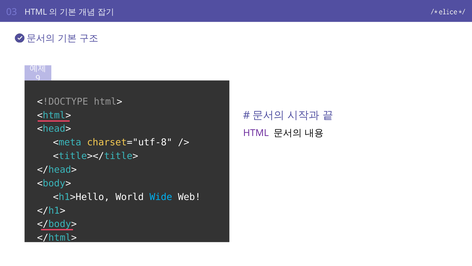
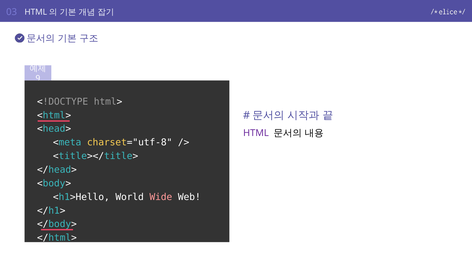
Wide colour: light blue -> pink (161, 197)
